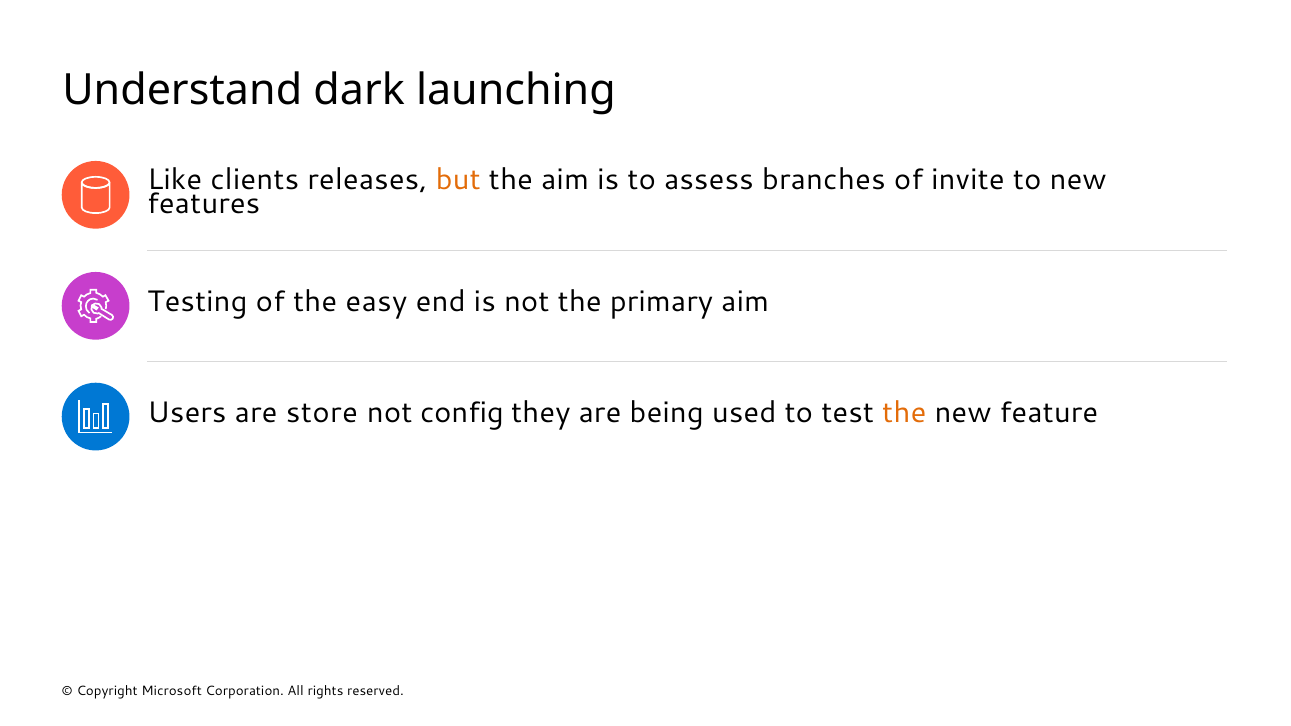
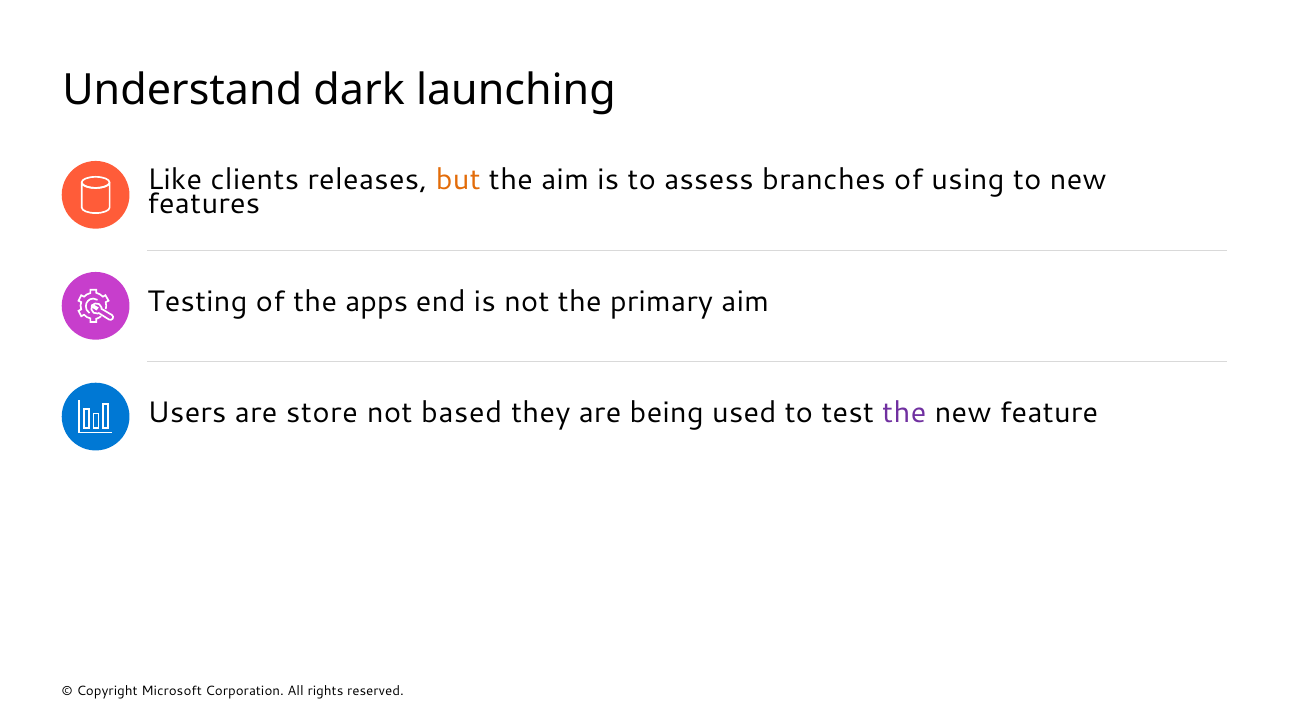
invite: invite -> using (968, 180)
easy: easy -> apps (377, 302)
config: config -> based (462, 413)
the colour: orange -> purple (904, 413)
